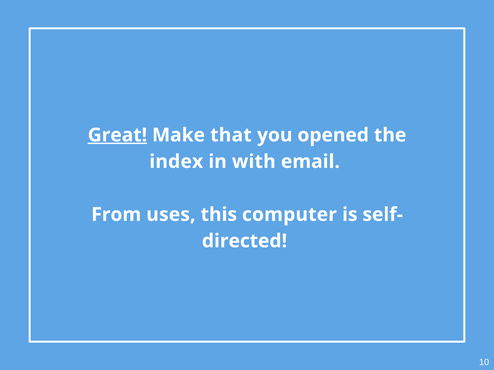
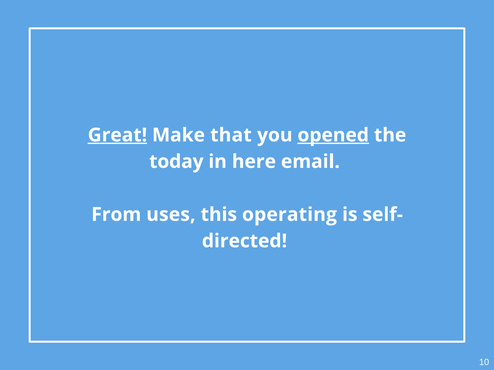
opened underline: none -> present (333, 135)
index: index -> today (176, 162)
with: with -> here (254, 162)
computer: computer -> operating (289, 215)
